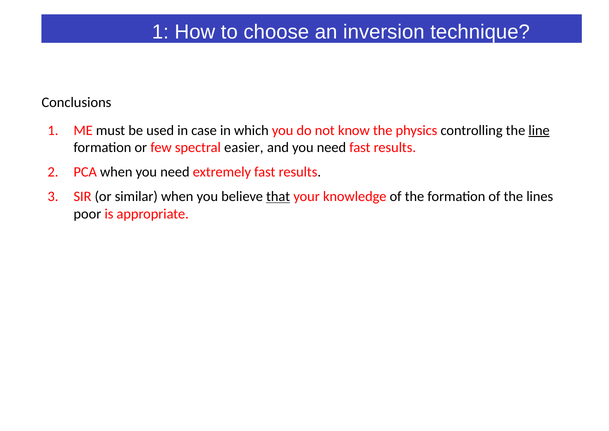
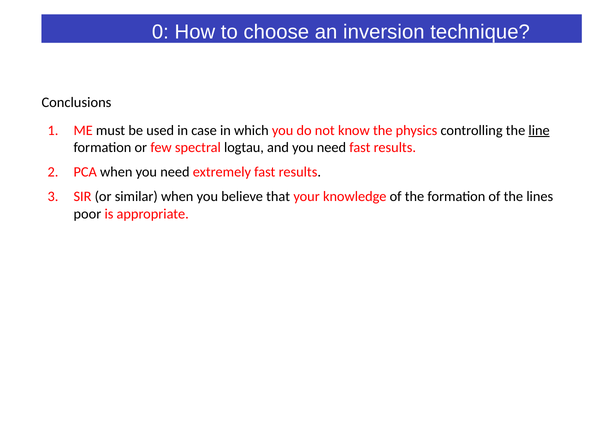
1: 1 -> 0 (160, 32)
easier: easier -> logtau (244, 147)
that underline: present -> none (278, 196)
